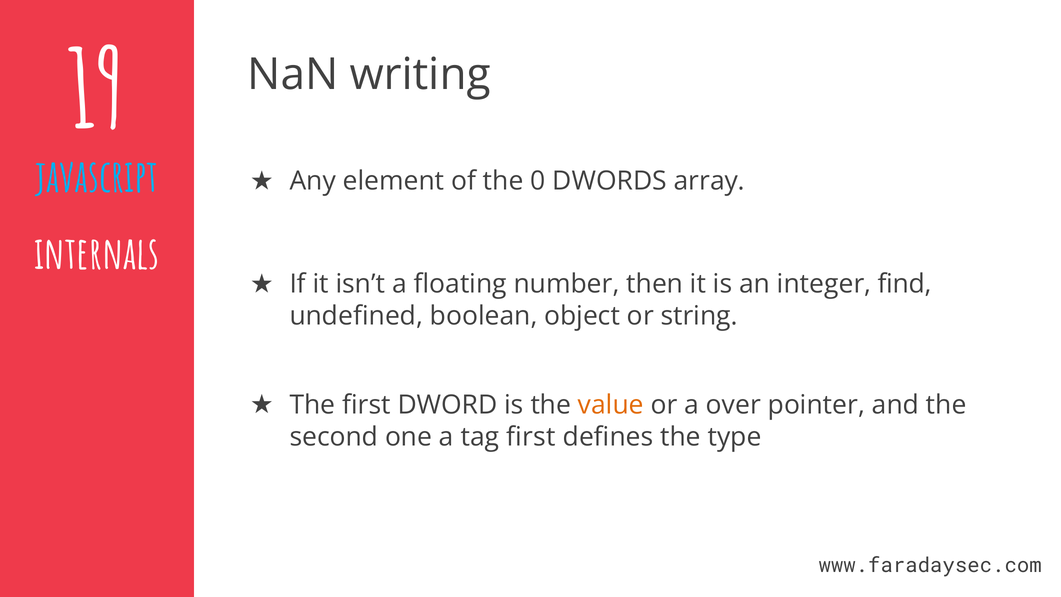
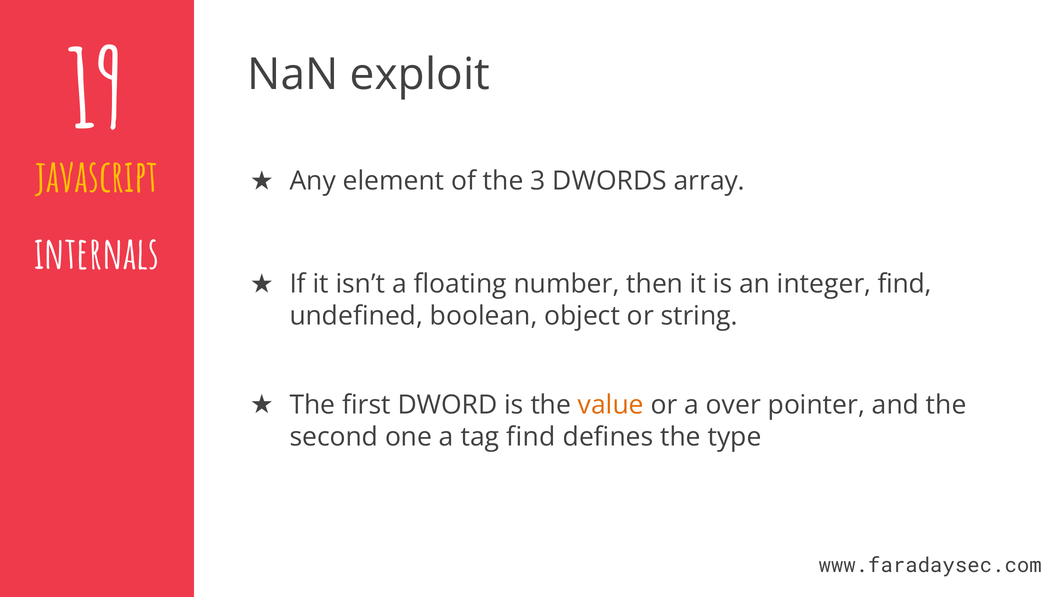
writing: writing -> exploit (420, 75)
javascript colour: light blue -> yellow (97, 178)
0: 0 -> 3 (538, 181)
tag first: first -> find (531, 437)
